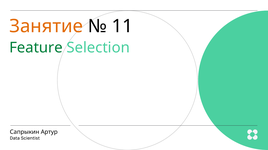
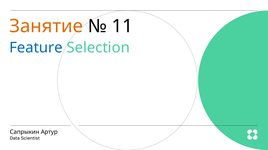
Feature colour: green -> blue (36, 48)
